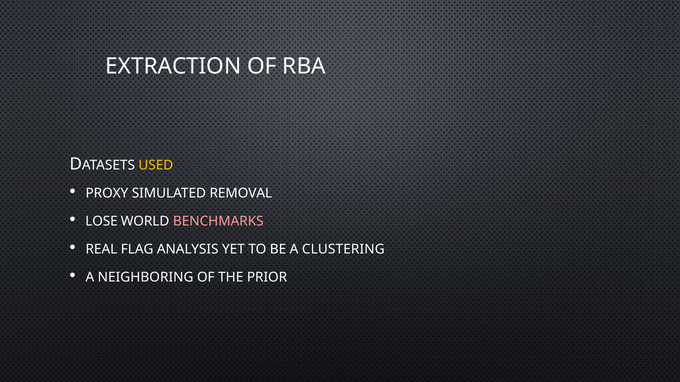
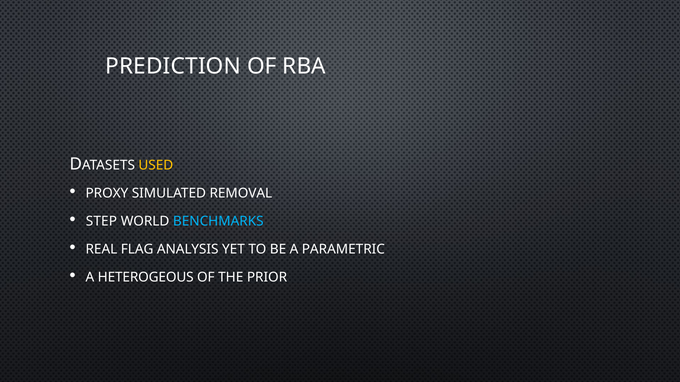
EXTRACTION: EXTRACTION -> PREDICTION (173, 66)
LOSE: LOSE -> STEP (101, 222)
BENCHMARKS colour: pink -> light blue (218, 222)
CLUSTERING: CLUSTERING -> PARAMETRIC (343, 250)
NEIGHBORING: NEIGHBORING -> HETEROGEOUS (146, 278)
